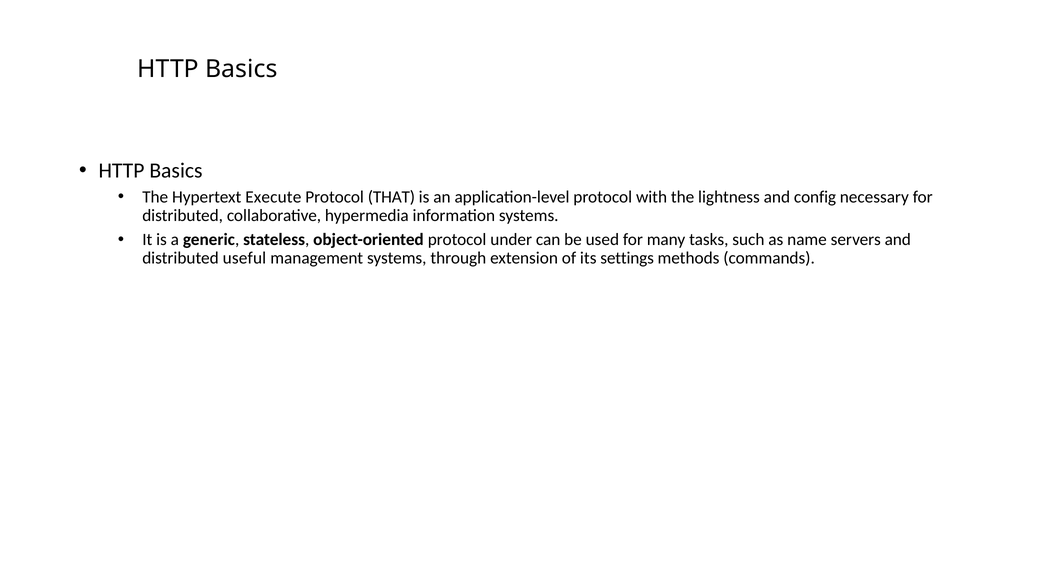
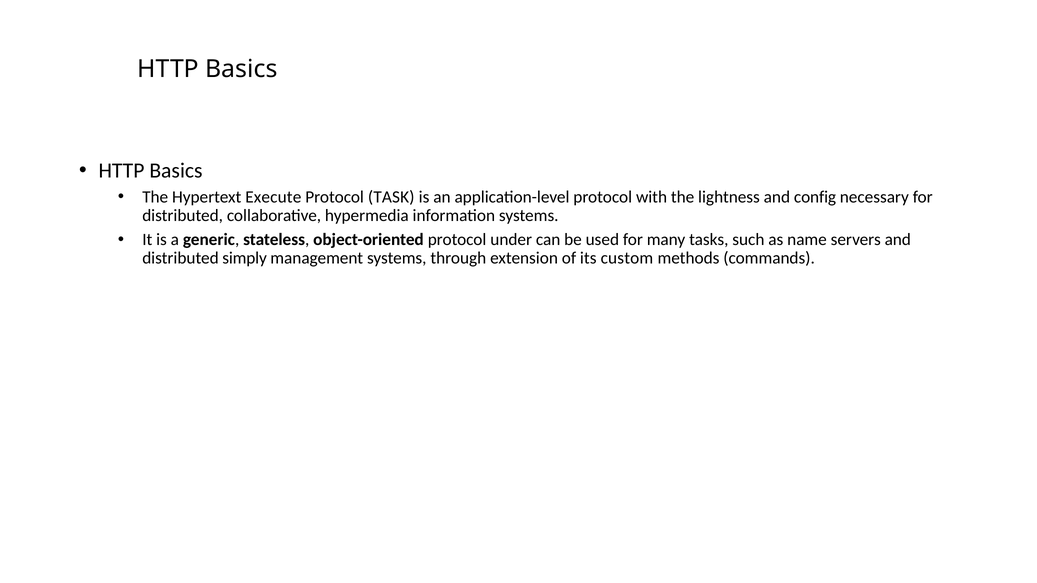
THAT: THAT -> TASK (391, 197)
useful: useful -> simply (245, 258)
settings: settings -> custom (627, 258)
